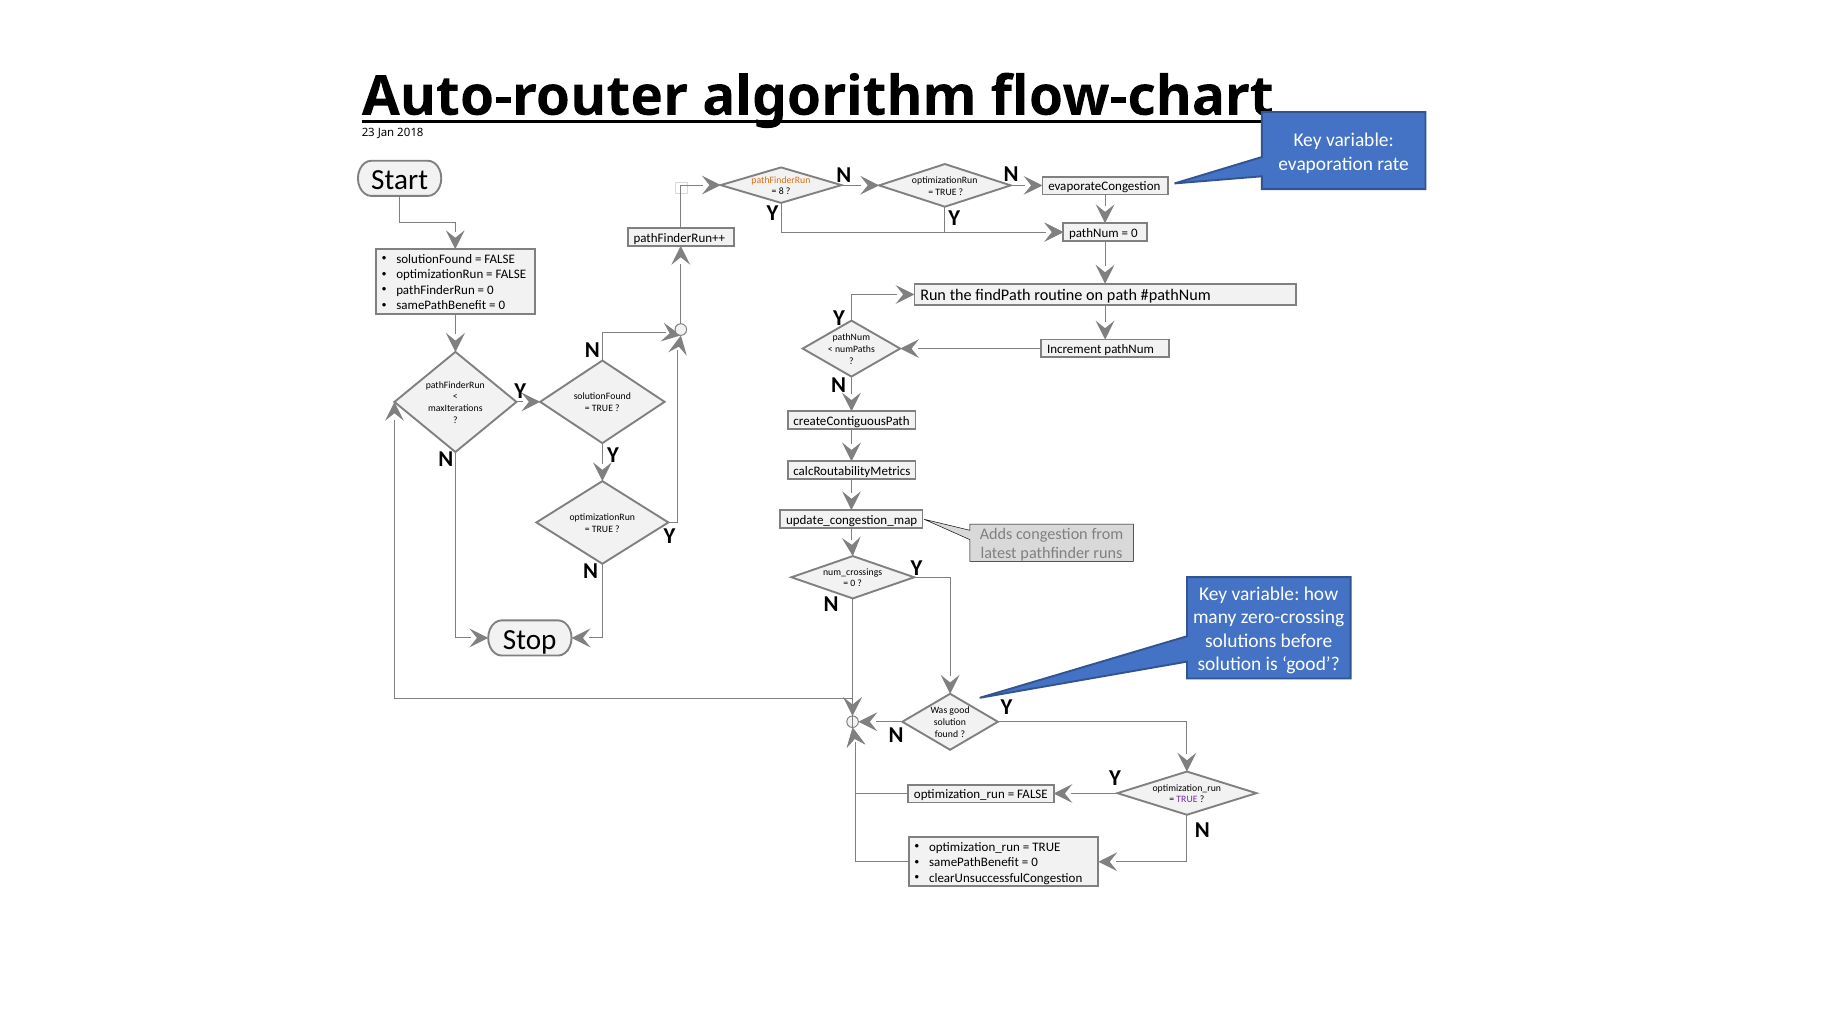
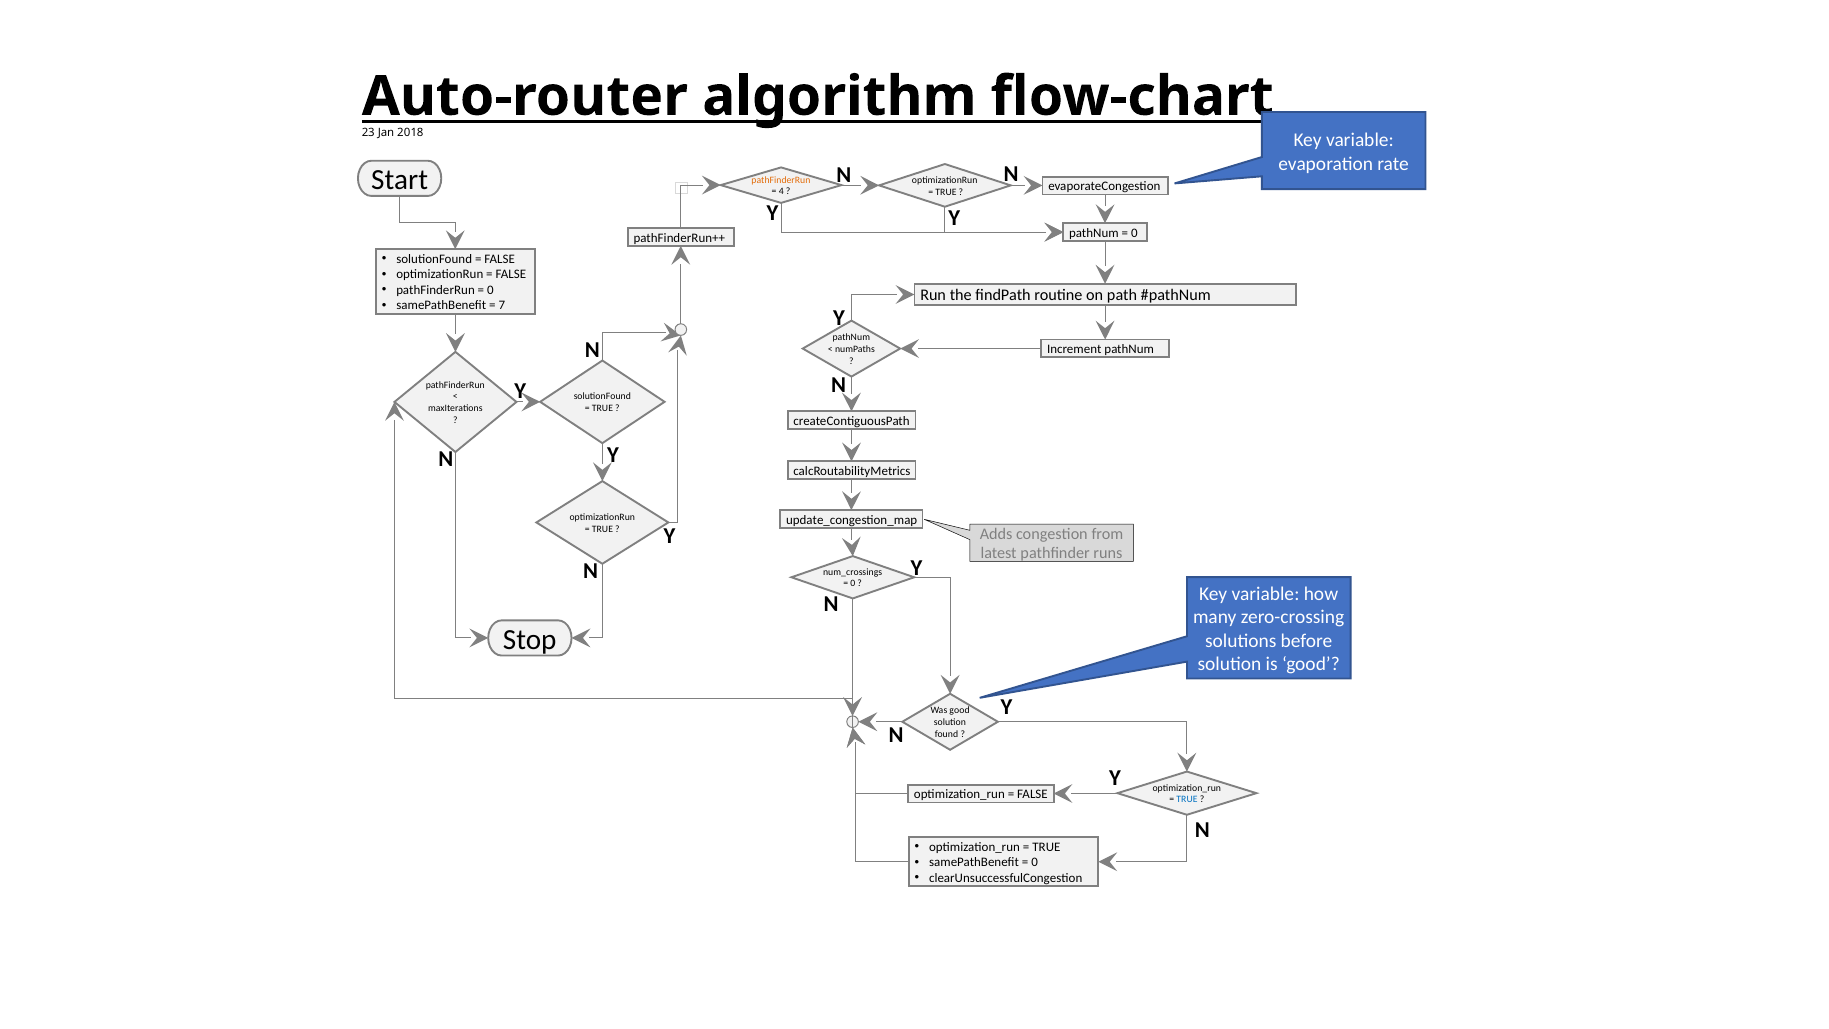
8: 8 -> 4 (781, 192)
0: 0 -> 7 (502, 306)
TRUE colour: purple -> blue (1187, 800)
